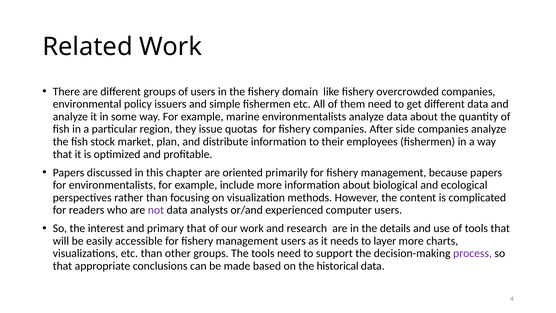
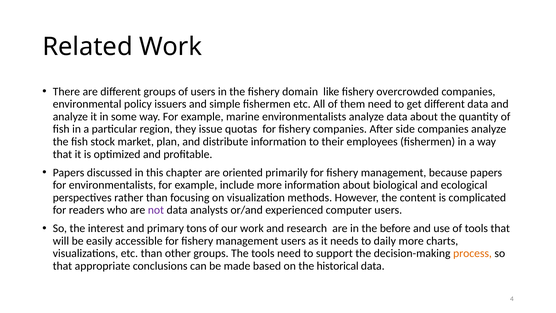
primary that: that -> tons (197, 228)
details: details -> before (395, 228)
layer: layer -> daily (385, 241)
process colour: purple -> orange (472, 253)
